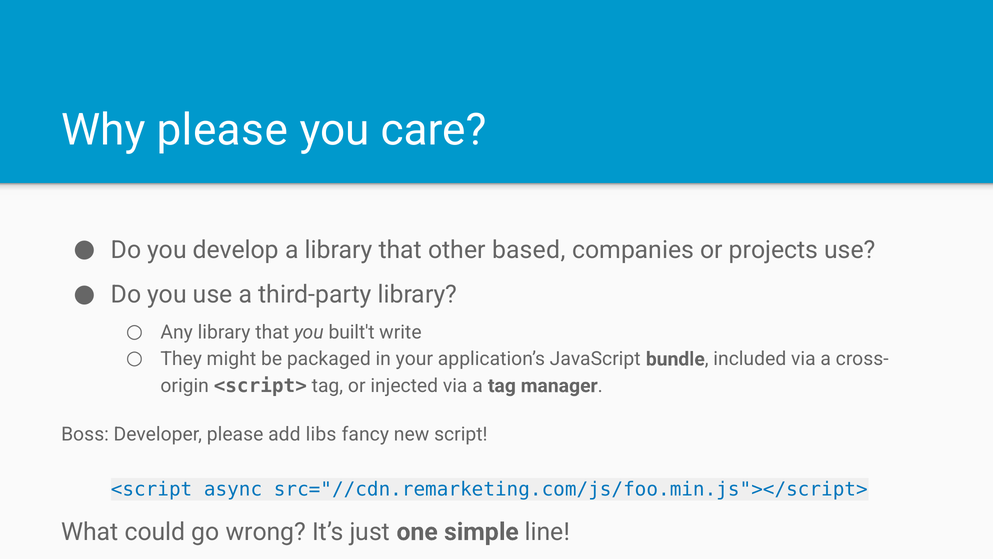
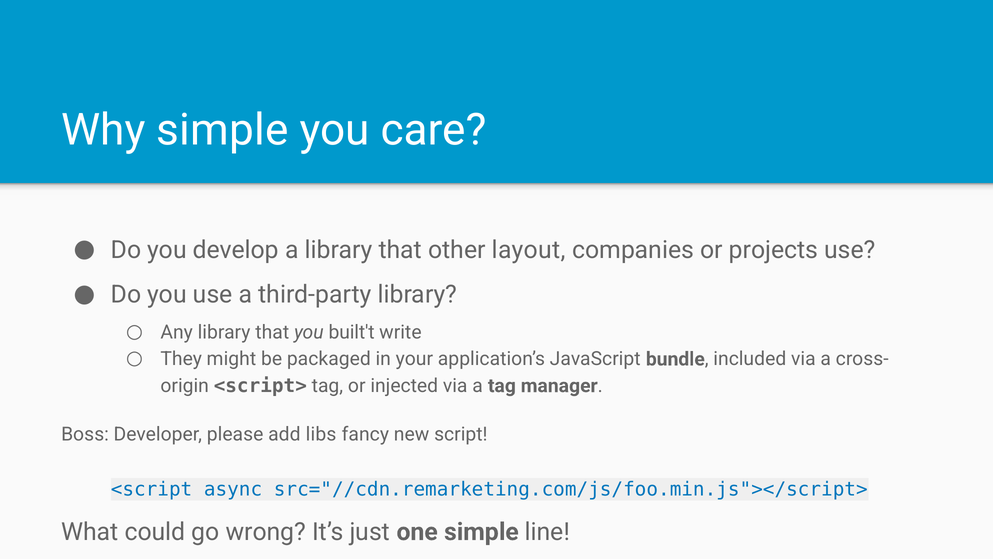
Why please: please -> simple (222, 130)
based: based -> layout (529, 250)
